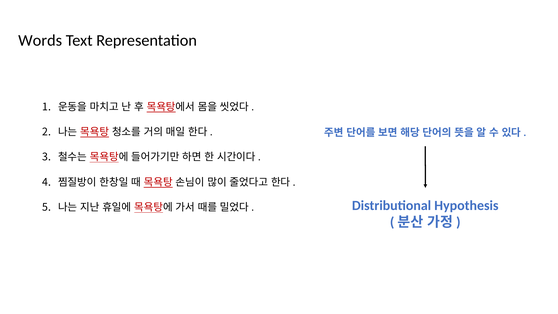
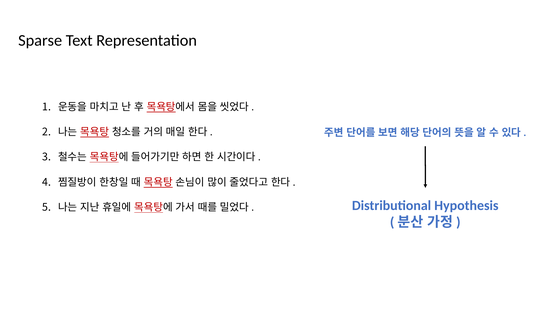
Words: Words -> Sparse (40, 40)
